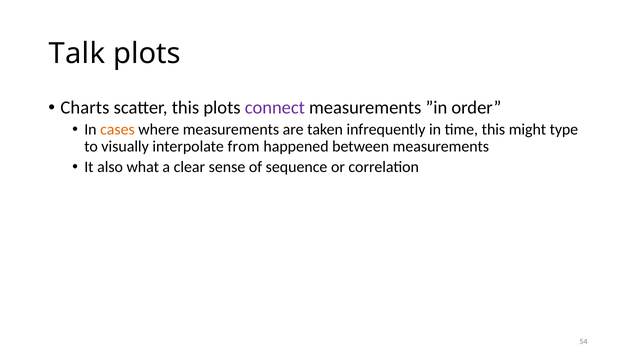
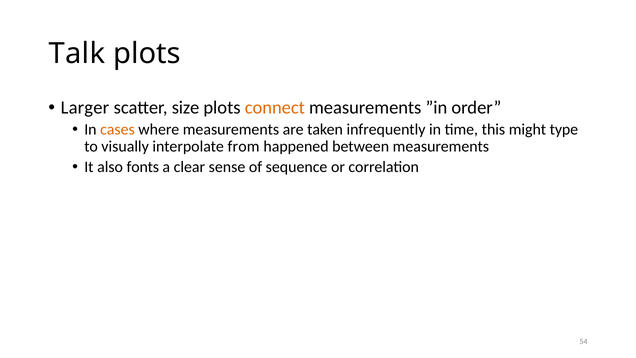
Charts: Charts -> Larger (85, 108)
scatter this: this -> size (186, 108)
connect colour: purple -> orange (275, 108)
what: what -> fonts (143, 167)
